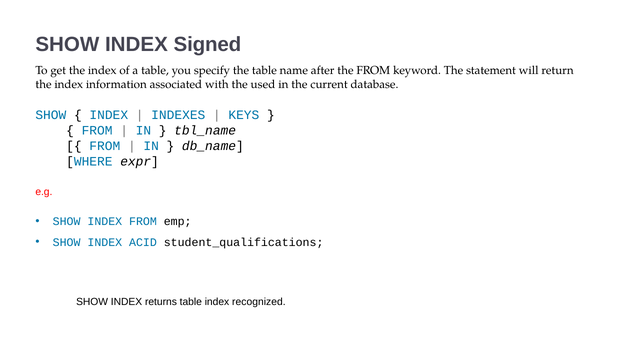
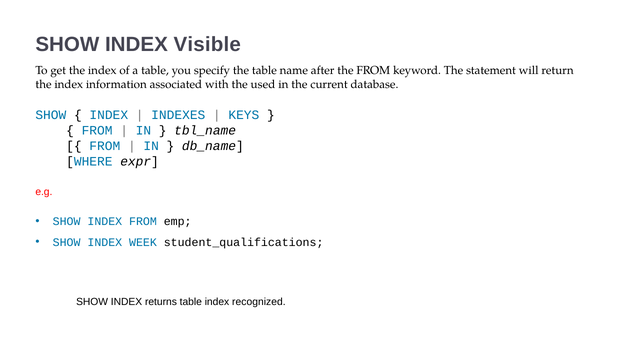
Signed: Signed -> Visible (207, 45)
ACID: ACID -> WEEK (143, 242)
